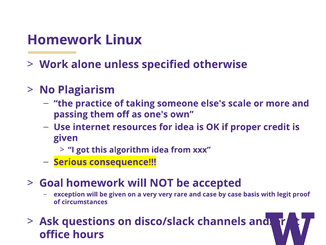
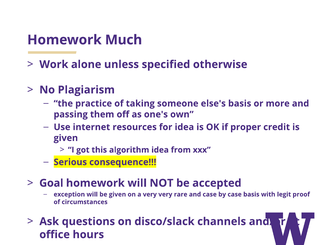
Linux: Linux -> Much (124, 40)
else's scale: scale -> basis (240, 103)
